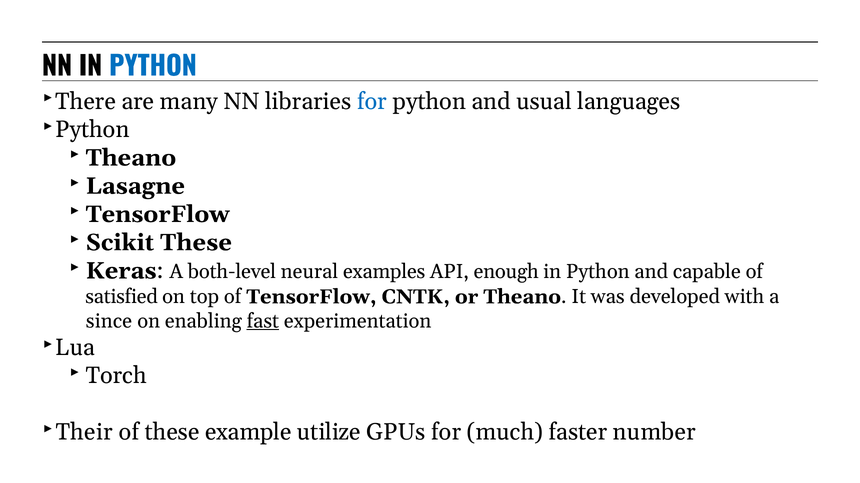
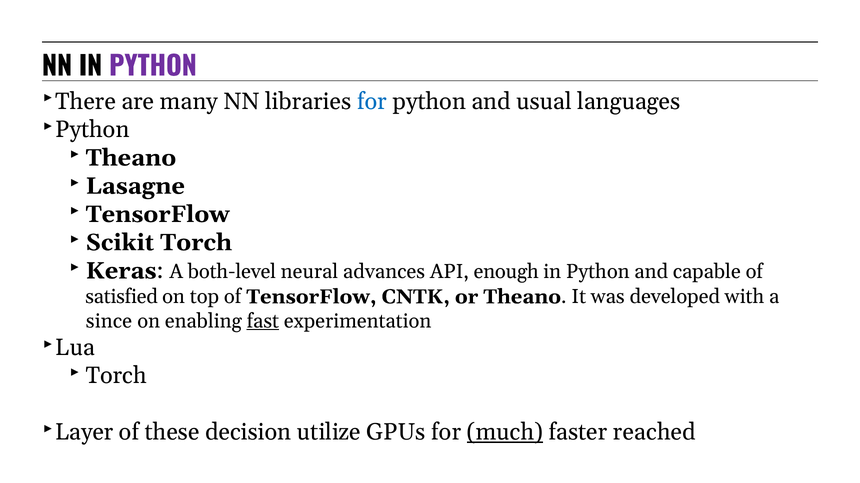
PYTHON colour: blue -> purple (153, 67)
These: These -> Torch (196, 242)
examples: examples -> advances (384, 272)
Their: Their -> Layer (84, 432)
example: example -> decision (248, 432)
much underline: none -> present (505, 432)
number: number -> reached (654, 432)
